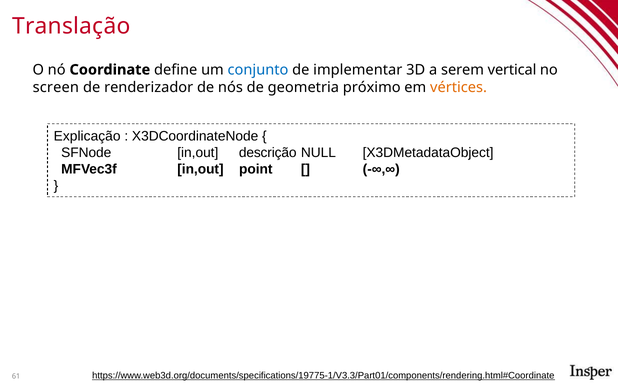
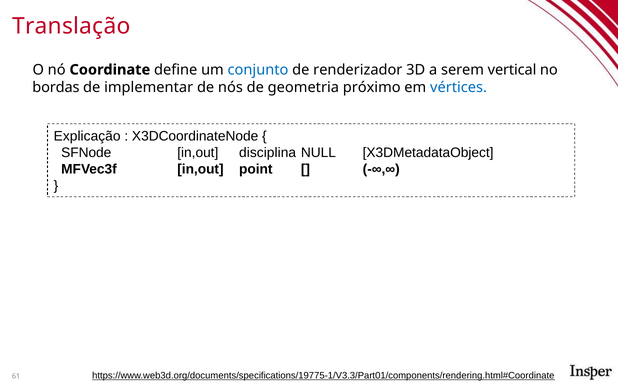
implementar: implementar -> renderizador (358, 70)
screen: screen -> bordas (56, 87)
renderizador: renderizador -> implementar (149, 87)
vértices colour: orange -> blue (459, 87)
descrição: descrição -> disciplina (268, 152)
